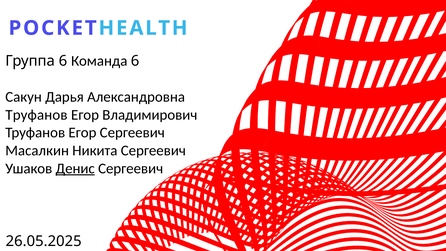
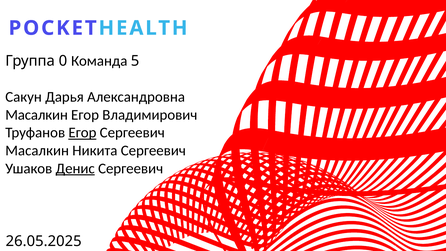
Группа 6: 6 -> 0 (63, 61)
Команда 6: 6 -> 5 (135, 61)
Труфанов: Труфанов -> Масалкин (37, 115)
Егор underline: none -> present (82, 133)
